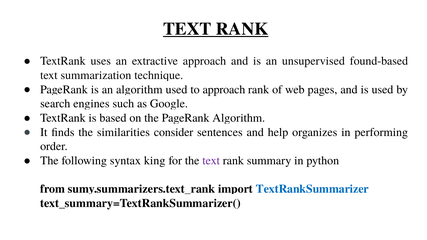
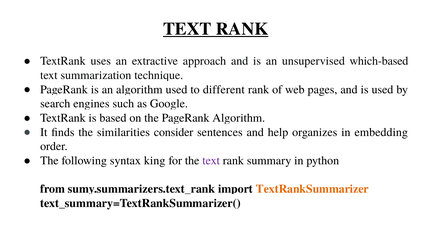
found-based: found-based -> which-based (379, 61)
to approach: approach -> different (224, 90)
performing: performing -> embedding (381, 132)
TextRankSummarizer colour: blue -> orange (312, 189)
